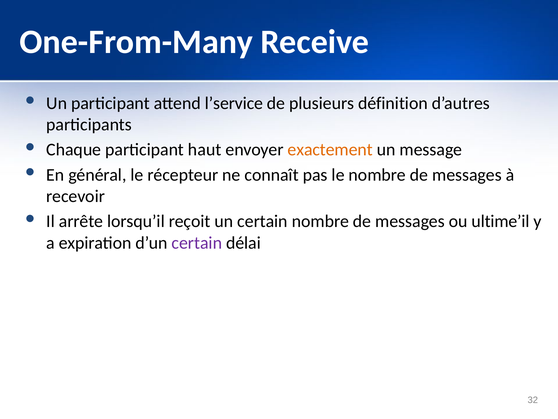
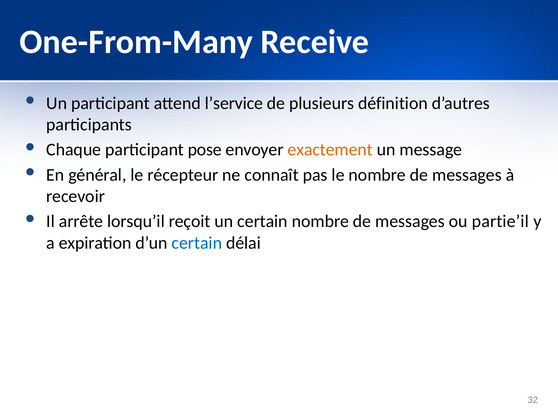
haut: haut -> pose (205, 150)
ultime’il: ultime’il -> partie’il (500, 221)
certain colour: purple -> blue (197, 243)
